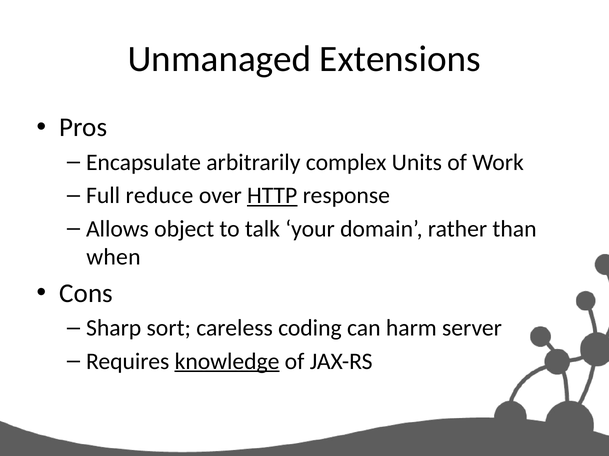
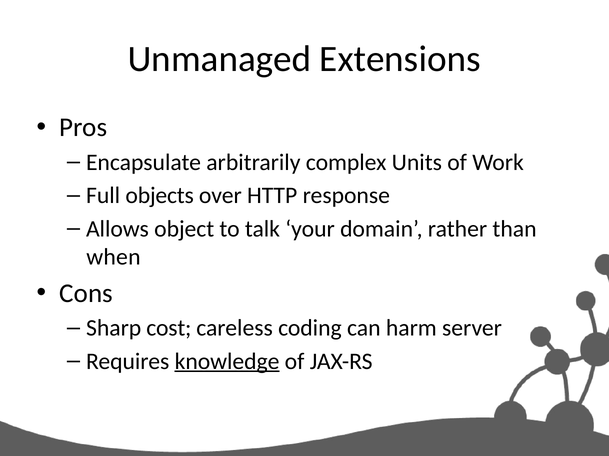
reduce: reduce -> objects (160, 196)
HTTP underline: present -> none (272, 196)
sort: sort -> cost (169, 329)
